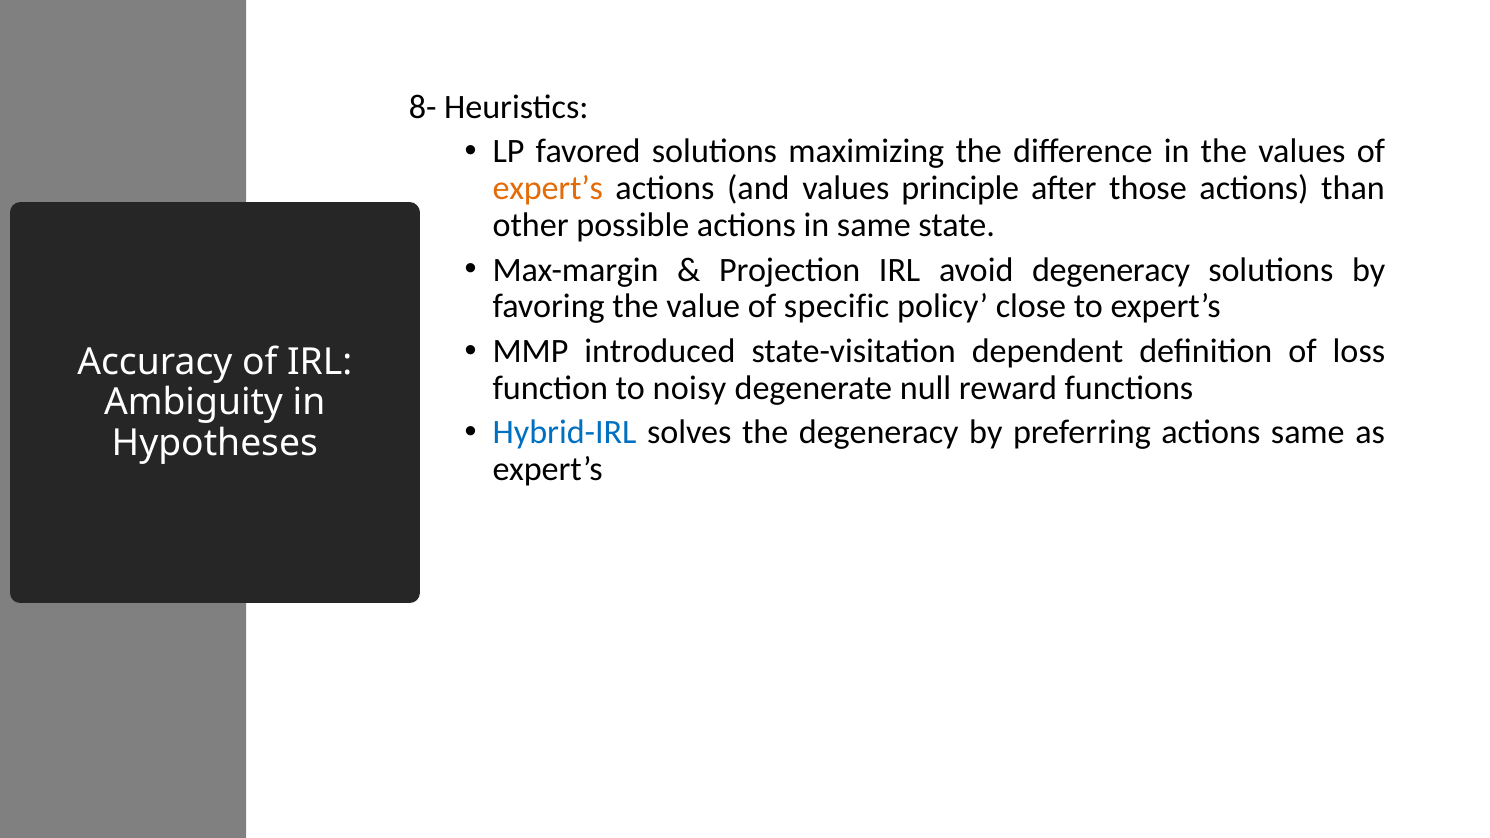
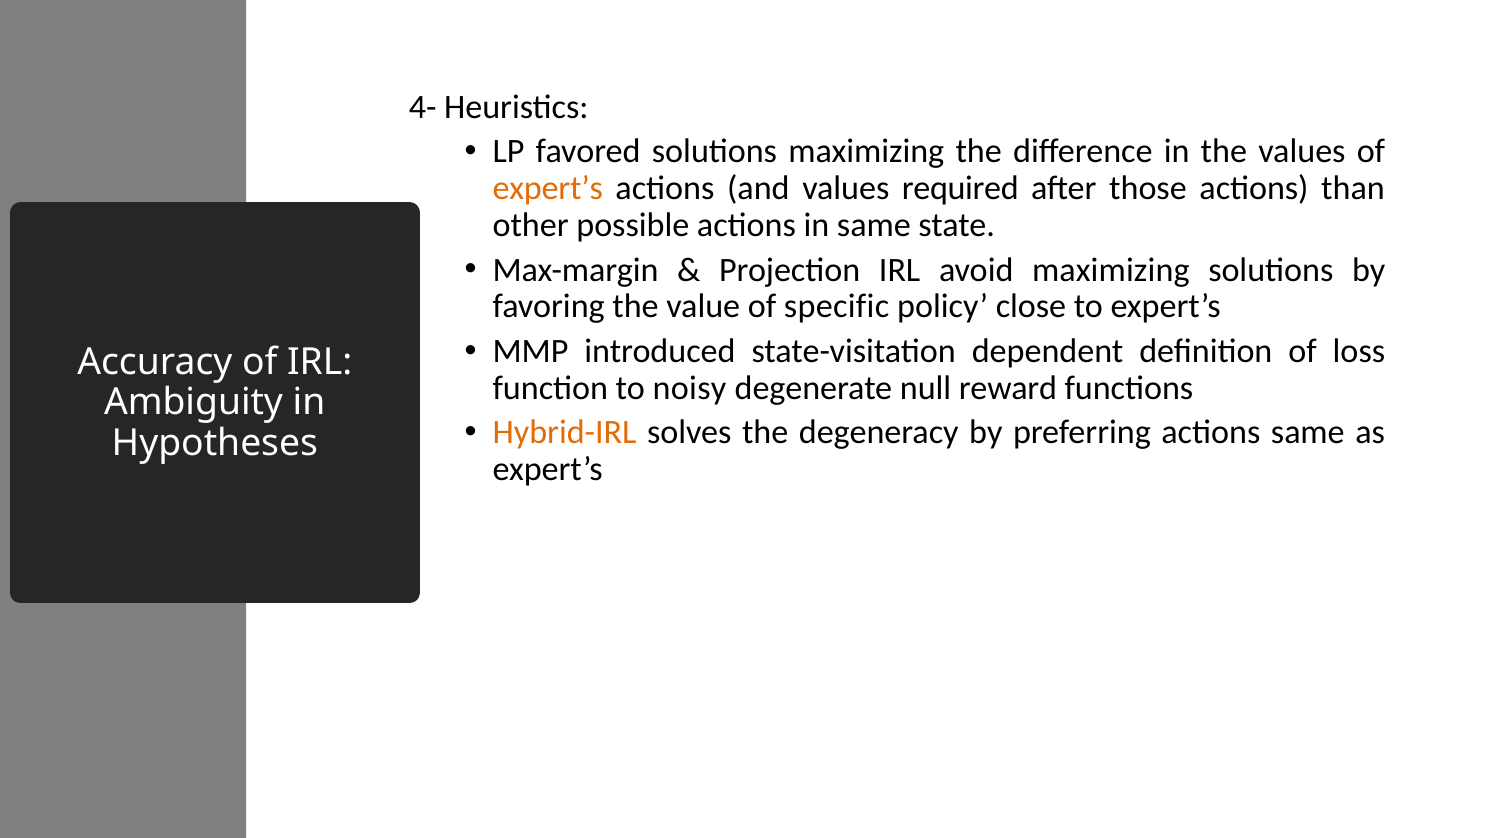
8-: 8- -> 4- (423, 107)
principle: principle -> required (960, 188)
avoid degeneracy: degeneracy -> maximizing (1111, 270)
Hybrid-IRL colour: blue -> orange (565, 433)
